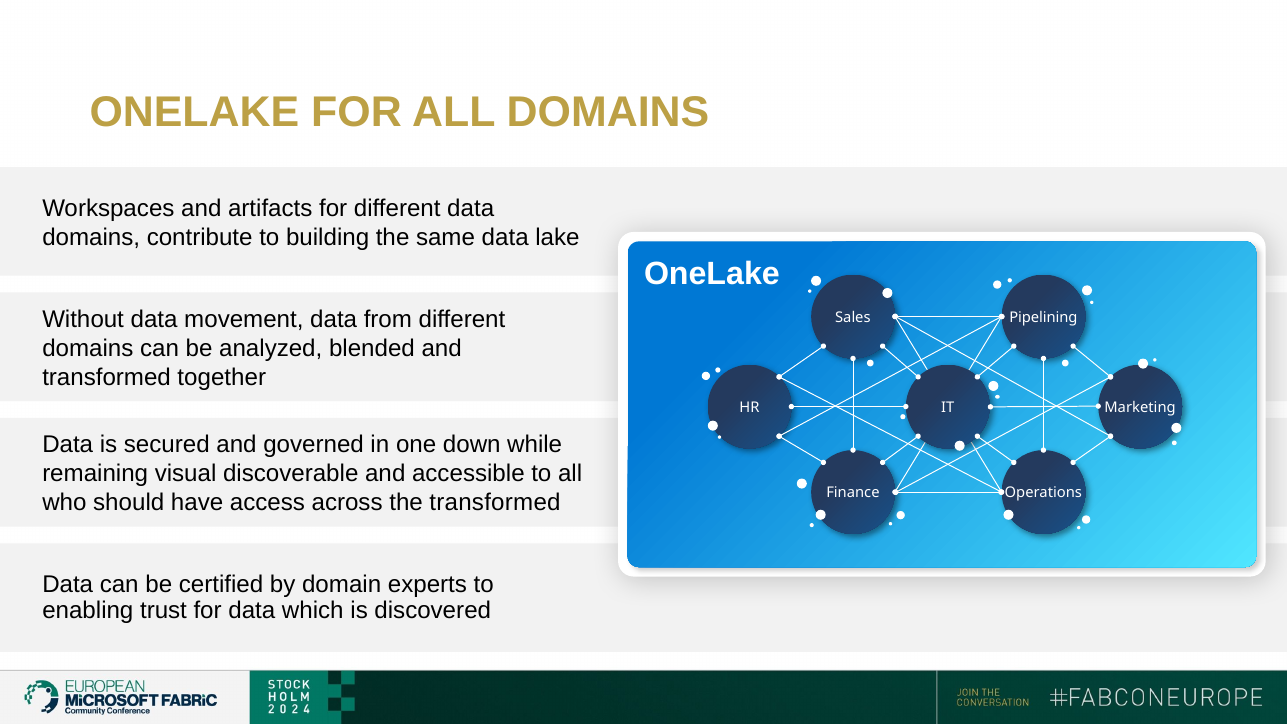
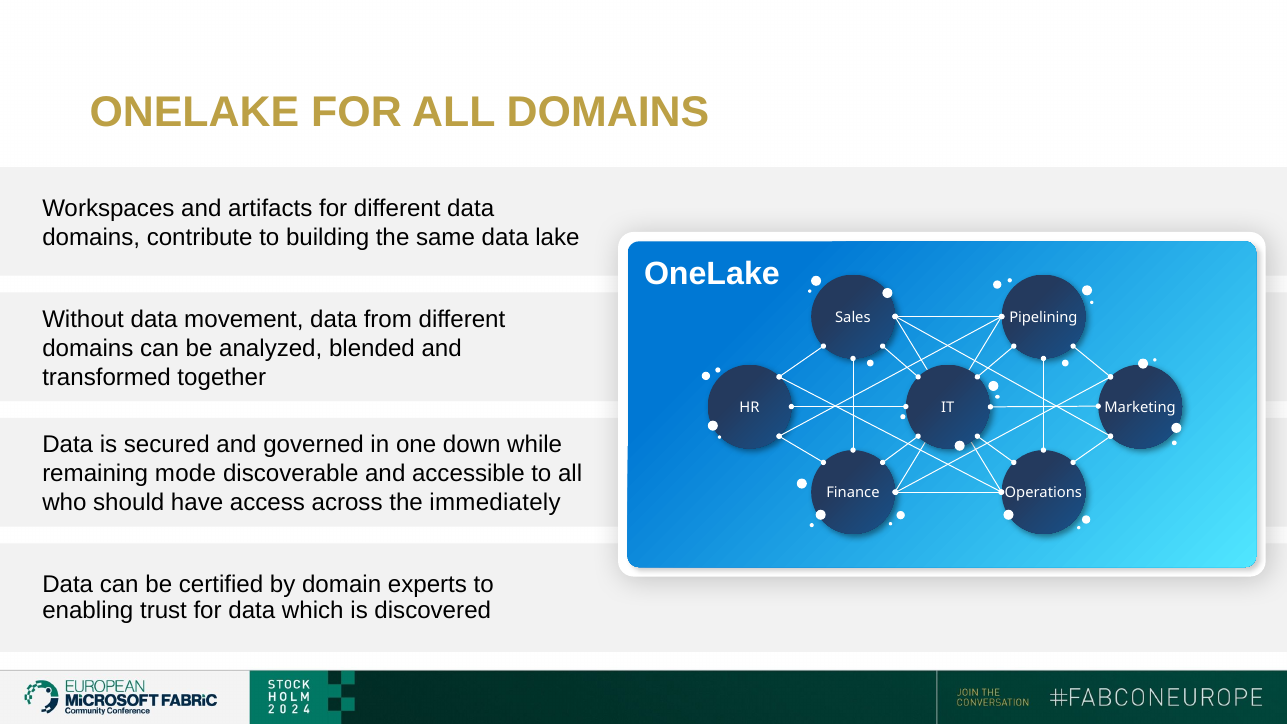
visual: visual -> mode (185, 474)
the transformed: transformed -> immediately (495, 503)
